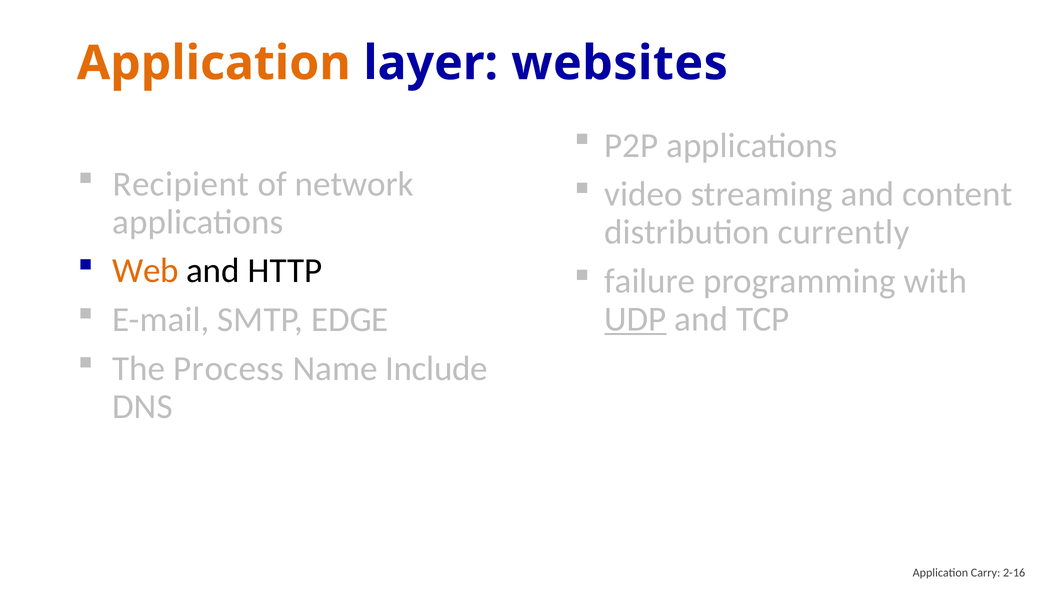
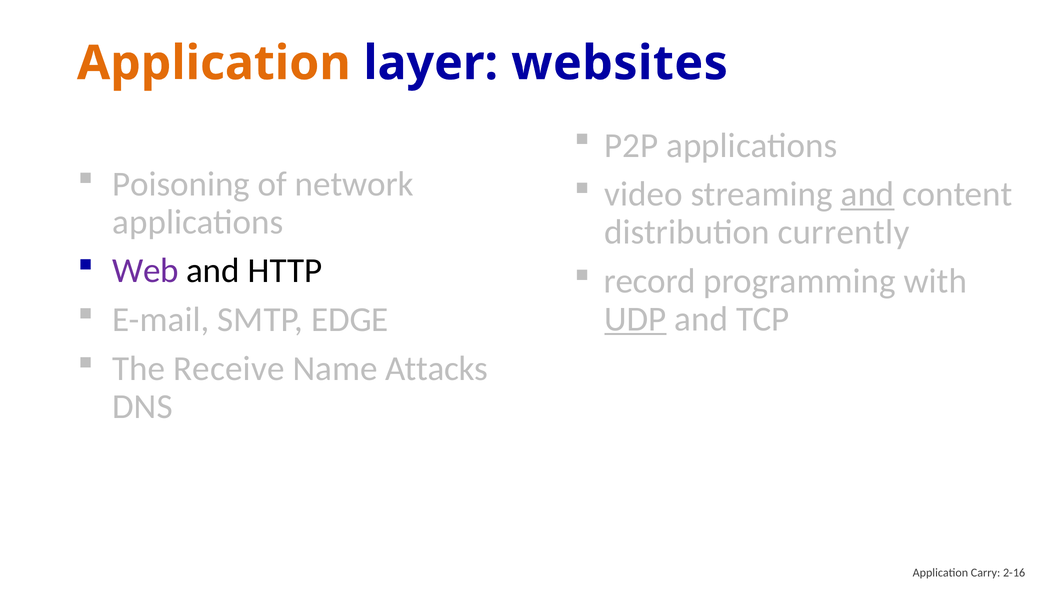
Recipient: Recipient -> Poisoning (181, 184)
and underline: none -> present (868, 194)
Web colour: orange -> purple (145, 271)
failure: failure -> record (650, 281)
Process: Process -> Receive (229, 369)
Include: Include -> Attacks (436, 369)
